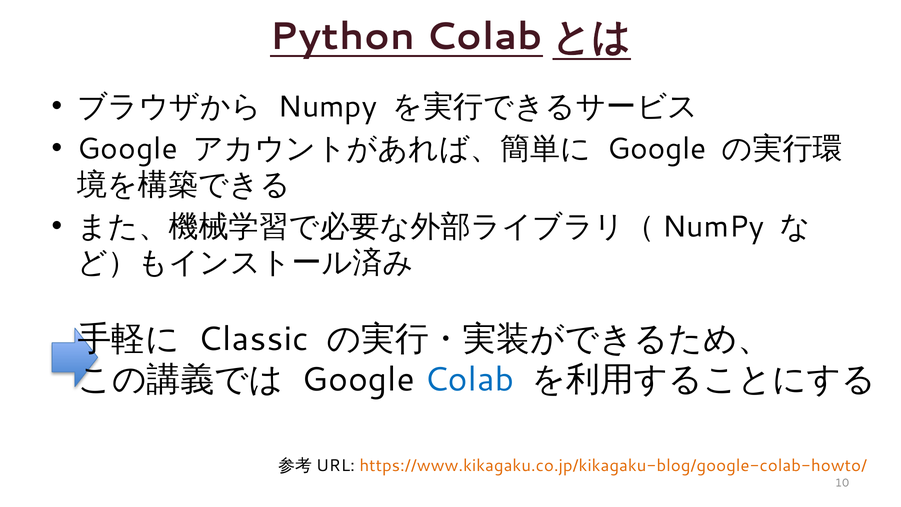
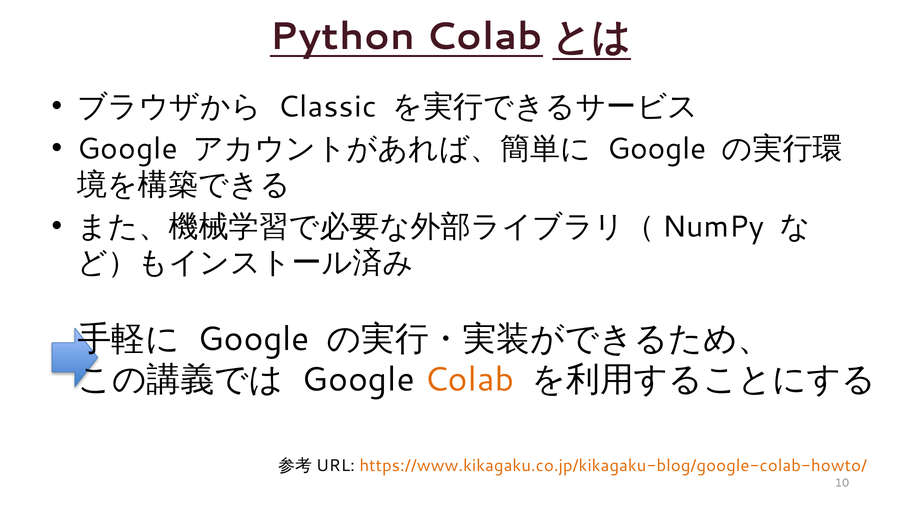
Numpy: Numpy -> Classic (327, 107)
Classic: Classic -> Google (254, 339)
Colab colour: blue -> orange (469, 379)
